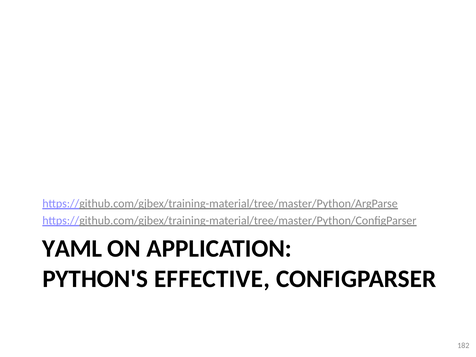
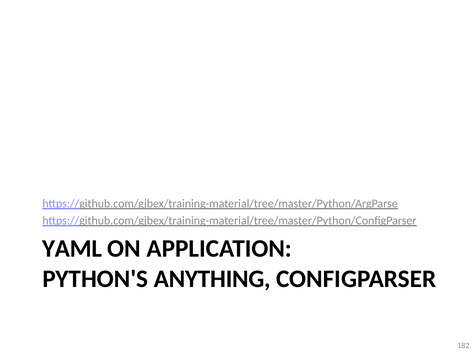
EFFECTIVE: EFFECTIVE -> ANYTHING (212, 279)
